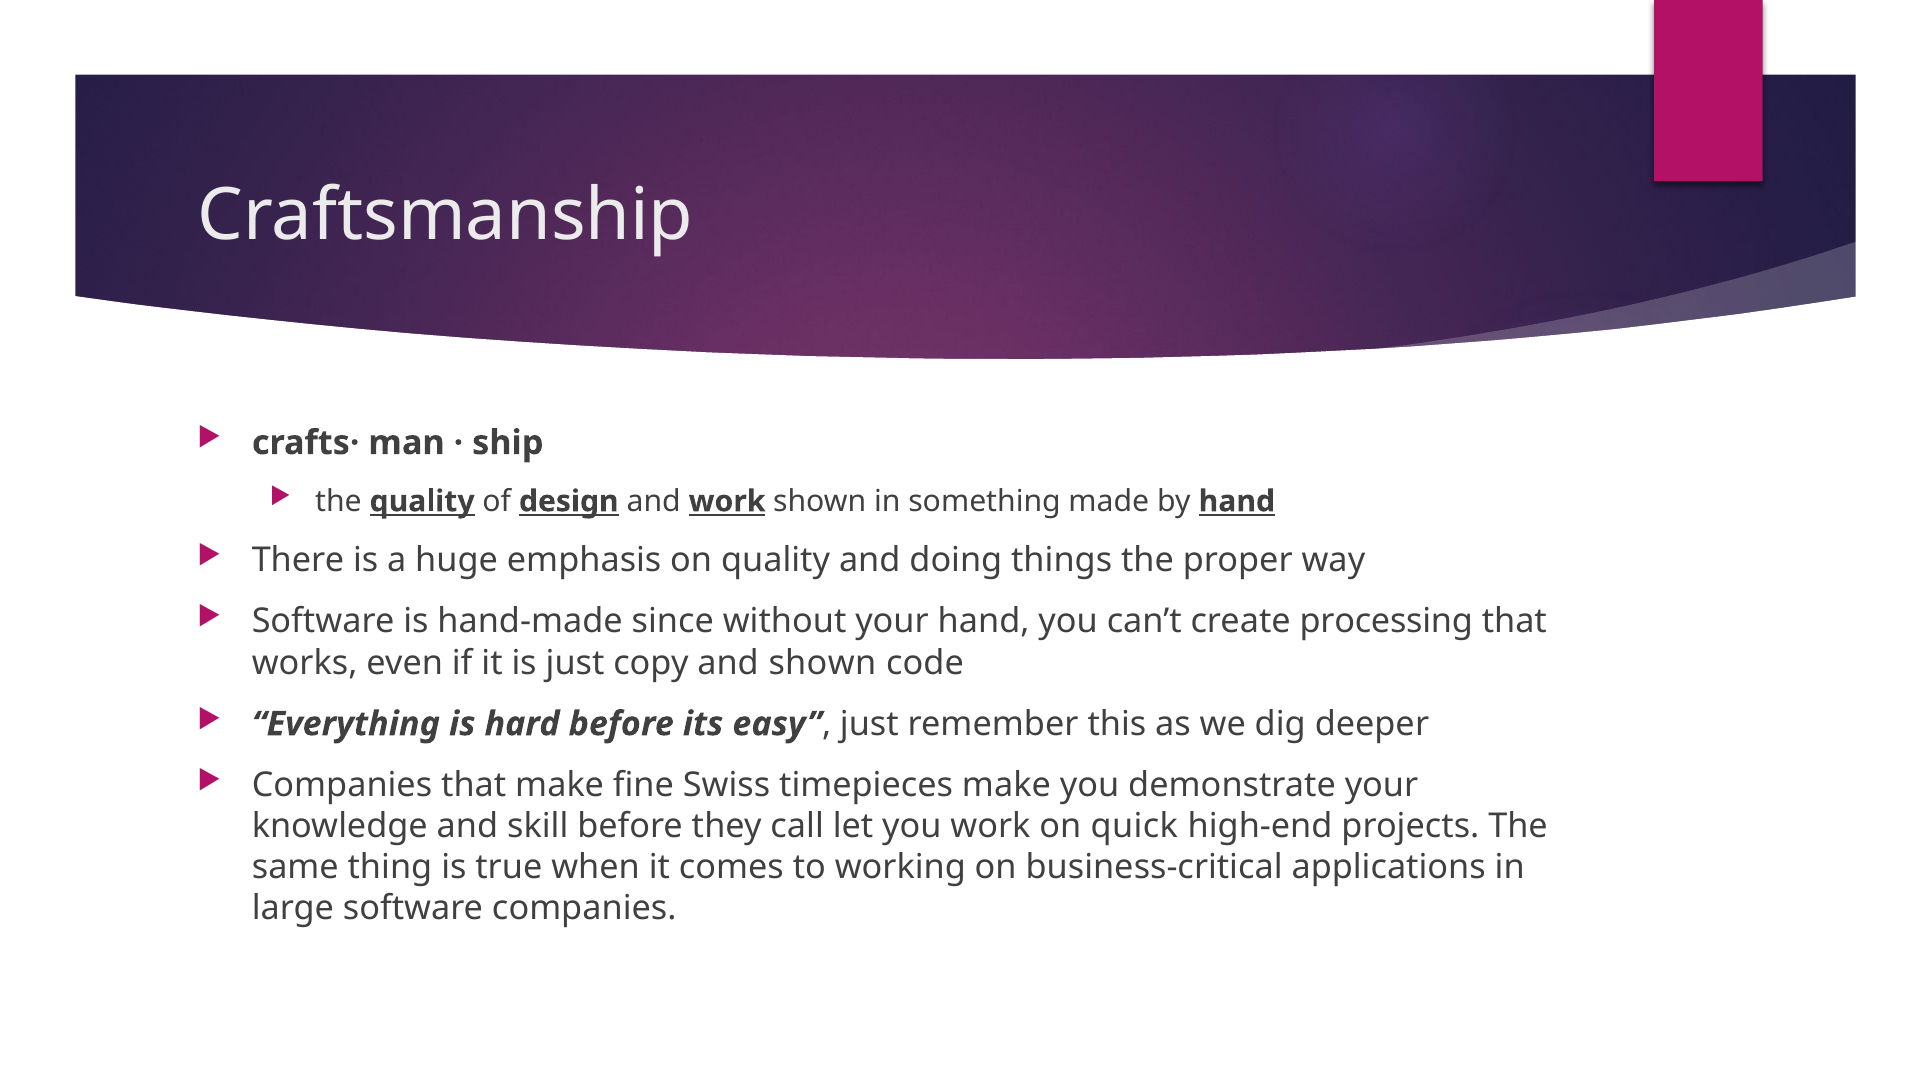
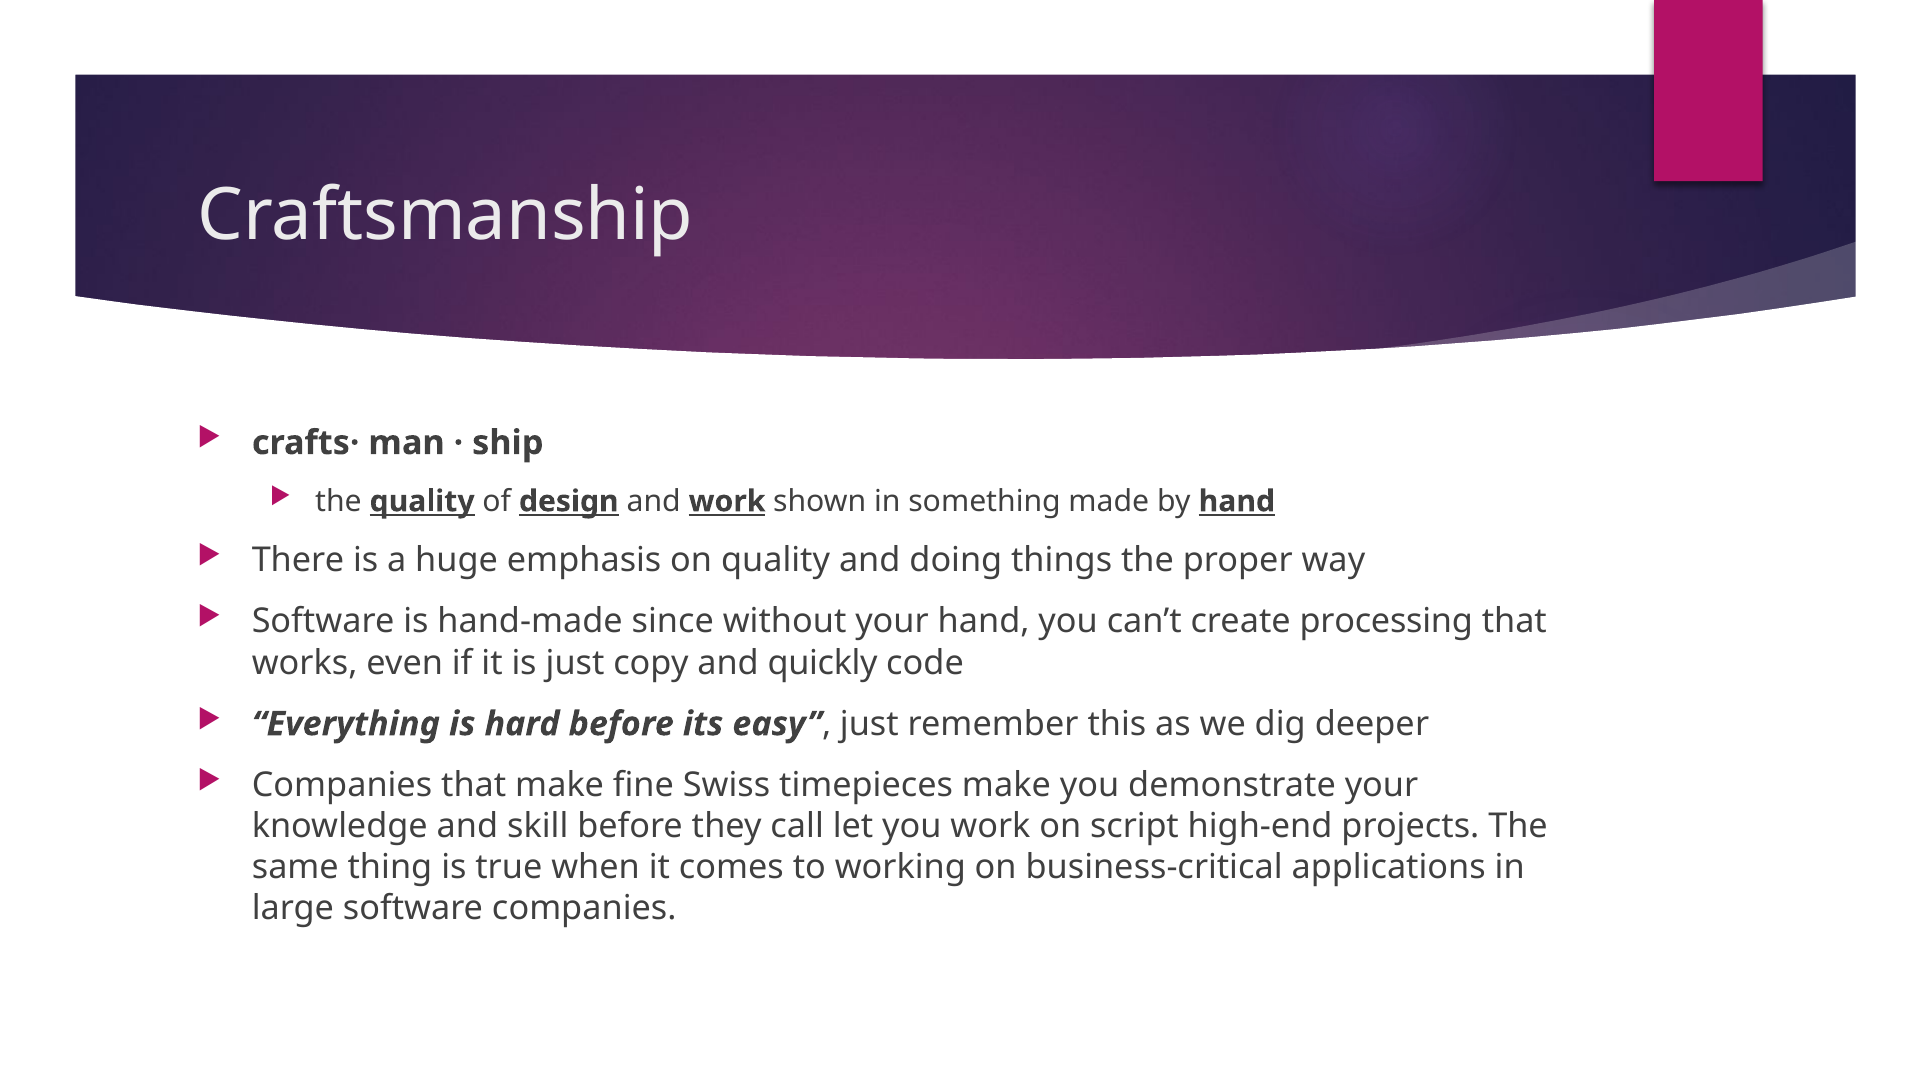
and shown: shown -> quickly (823, 663)
quick: quick -> script (1134, 826)
